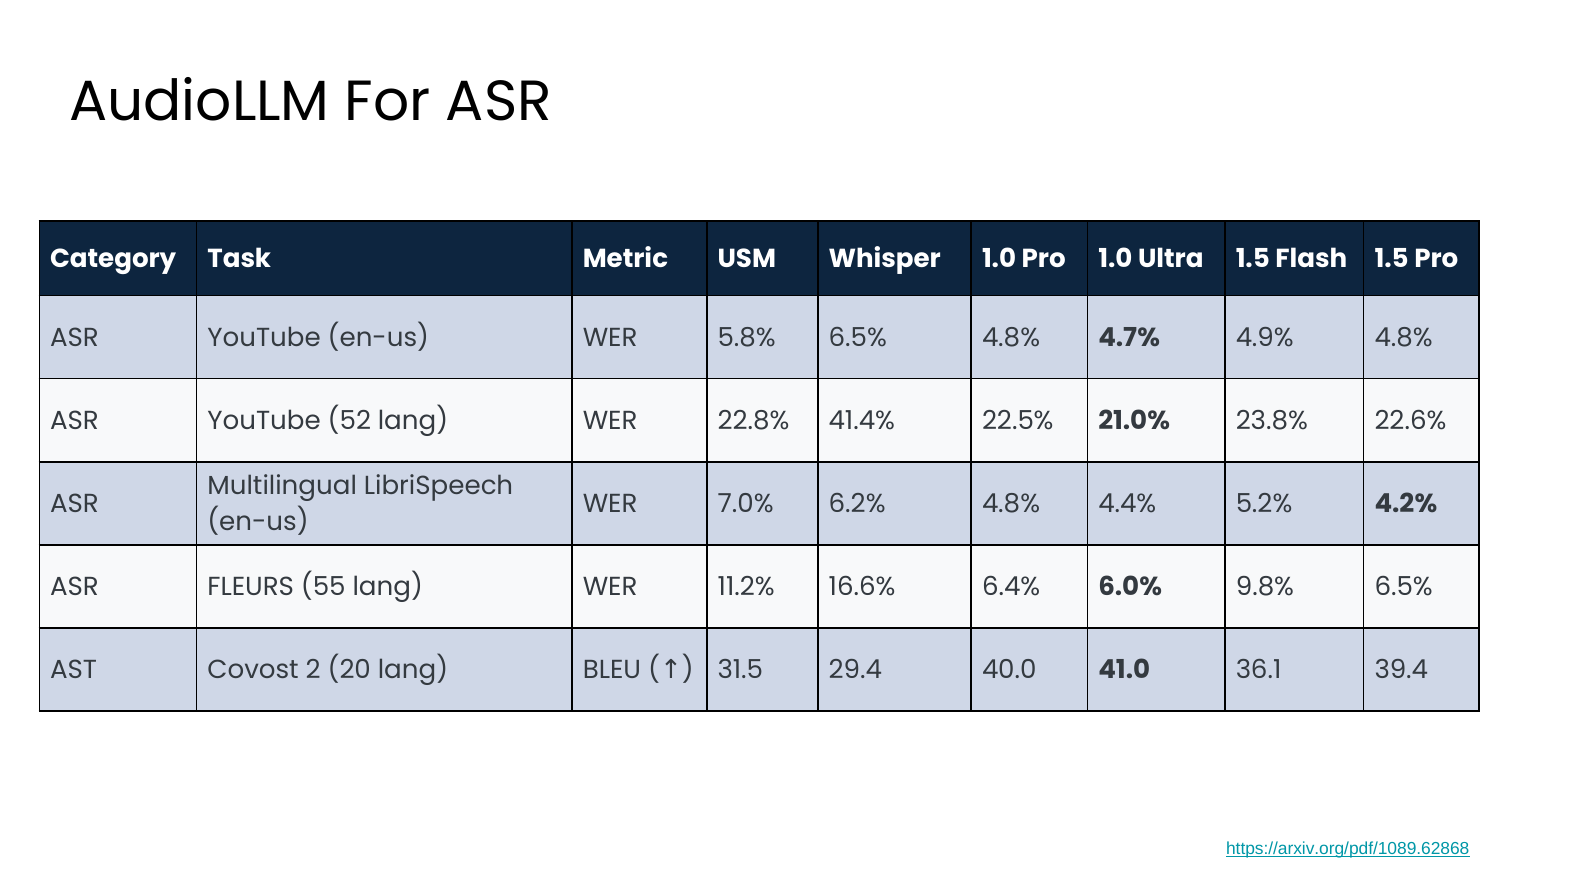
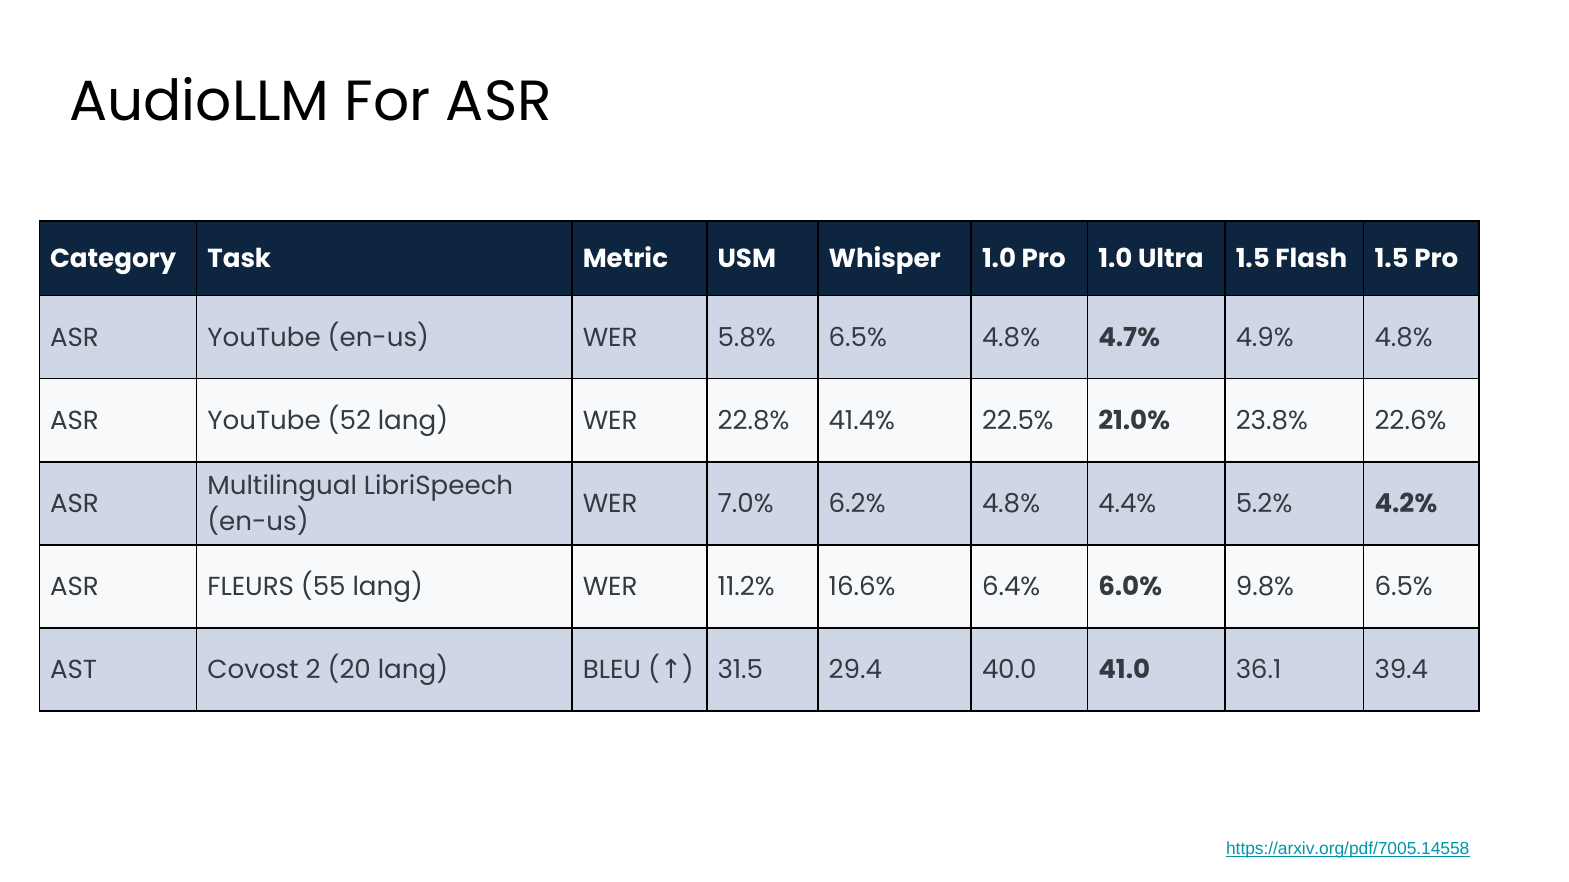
https://arxiv.org/pdf/1089.62868: https://arxiv.org/pdf/1089.62868 -> https://arxiv.org/pdf/7005.14558 (1348, 849)
